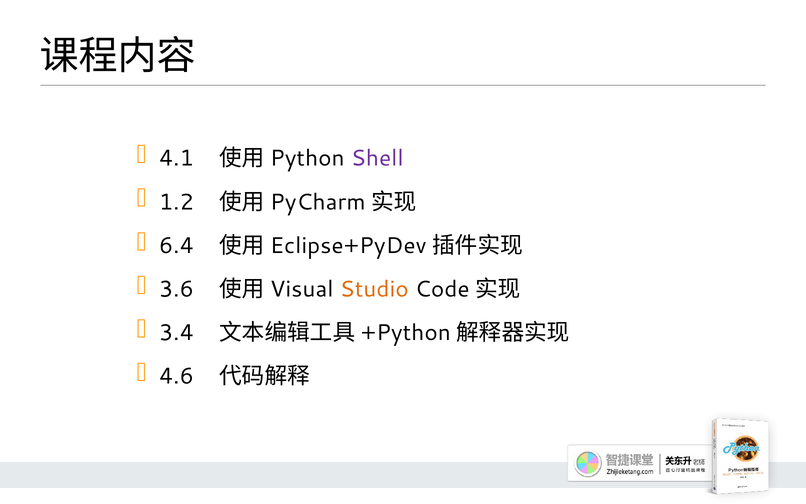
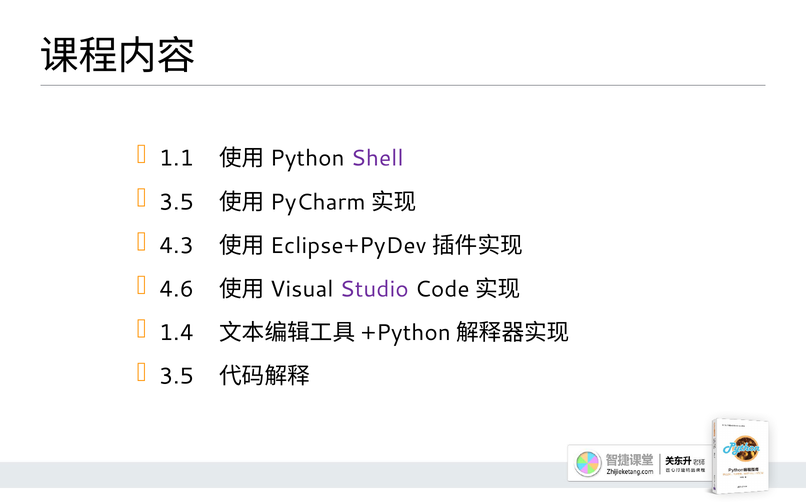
4.1: 4.1 -> 1.1 (176, 158)
1.2: 1.2 -> 3.5 (176, 202)
6.4: 6.4 -> 4.3 (176, 246)
3.6: 3.6 -> 4.6 (176, 289)
Studio colour: orange -> purple (374, 289)
3.4: 3.4 -> 1.4 (176, 333)
4.6: 4.6 -> 3.5 (176, 376)
